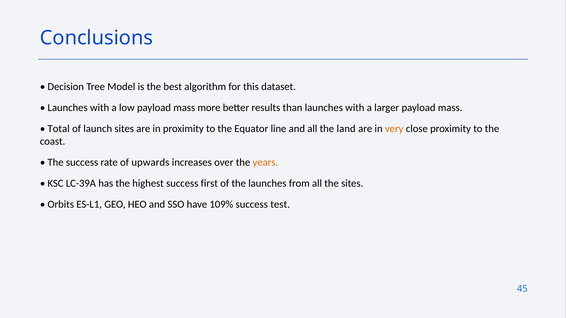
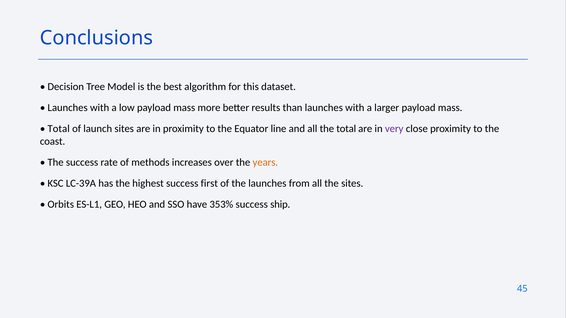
the land: land -> total (346, 129)
very colour: orange -> purple (394, 129)
upwards: upwards -> methods (150, 163)
109%: 109% -> 353% (221, 205)
test: test -> ship (280, 205)
